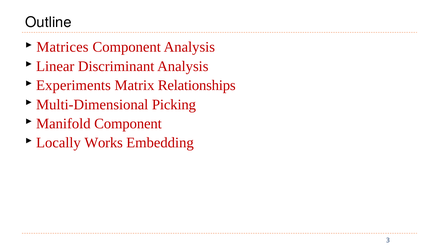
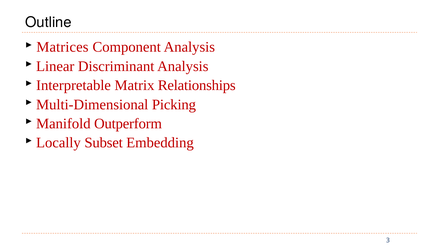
Experiments: Experiments -> Interpretable (74, 85)
Manifold Component: Component -> Outperform (128, 124)
Works: Works -> Subset (104, 143)
